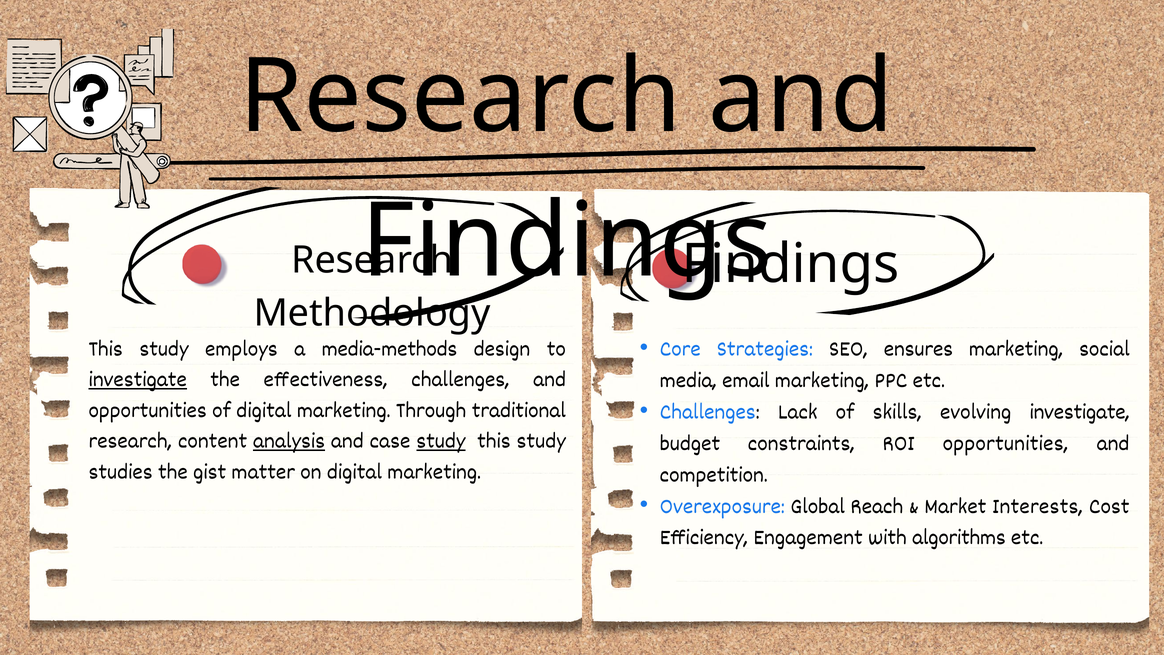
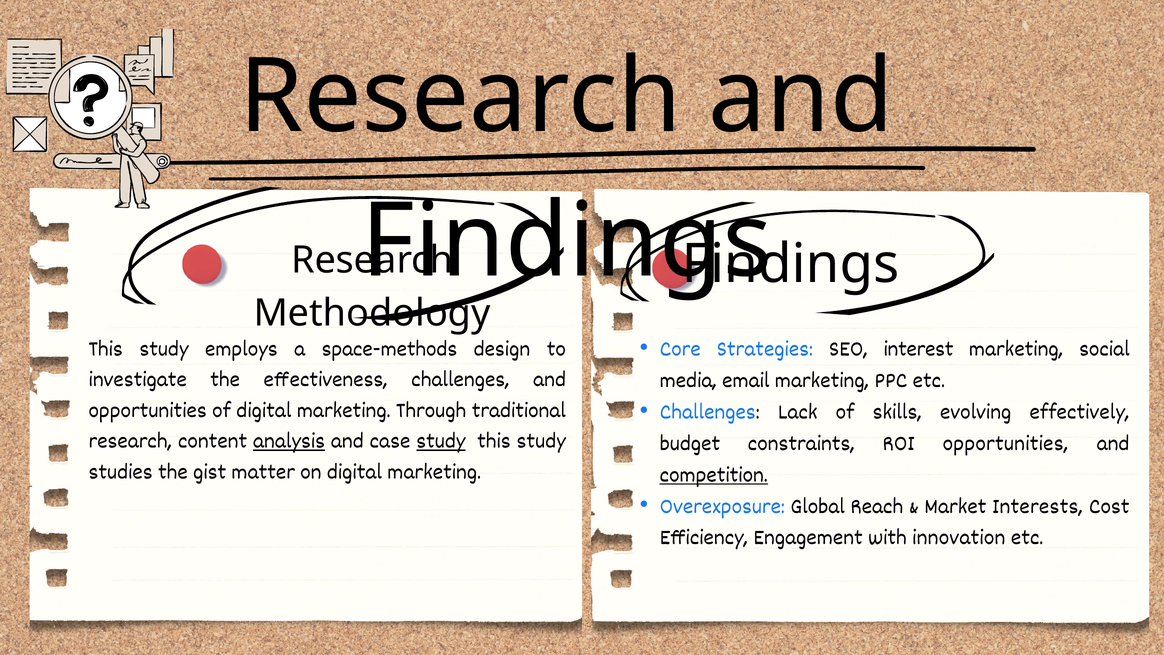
ensures: ensures -> interest (919, 348)
media-methods: media-methods -> space-methods (389, 348)
investigate underline: present -> none (138, 379)
evolving investigate: investigate -> effectively (1080, 411)
competition underline: none -> present (714, 474)
algorithms: algorithms -> innovation (959, 537)
